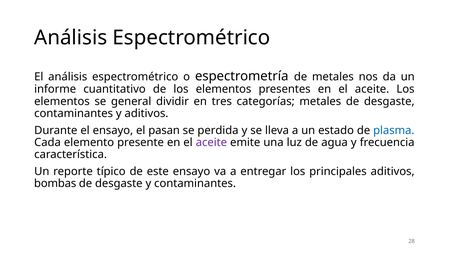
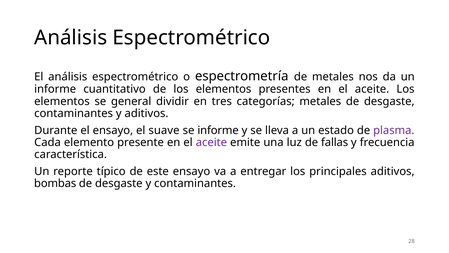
pasan: pasan -> suave (164, 130)
se perdida: perdida -> informe (218, 130)
plasma colour: blue -> purple (394, 130)
agua: agua -> fallas (335, 142)
